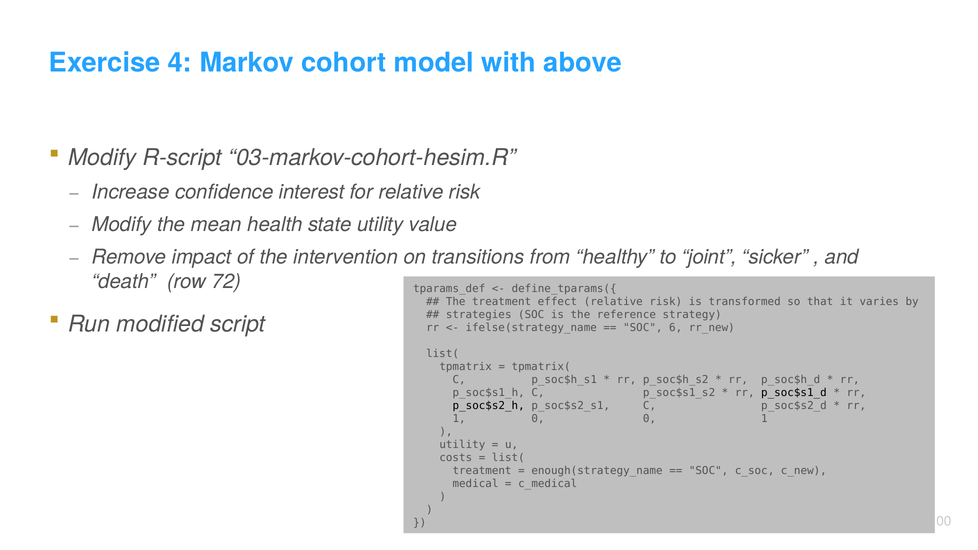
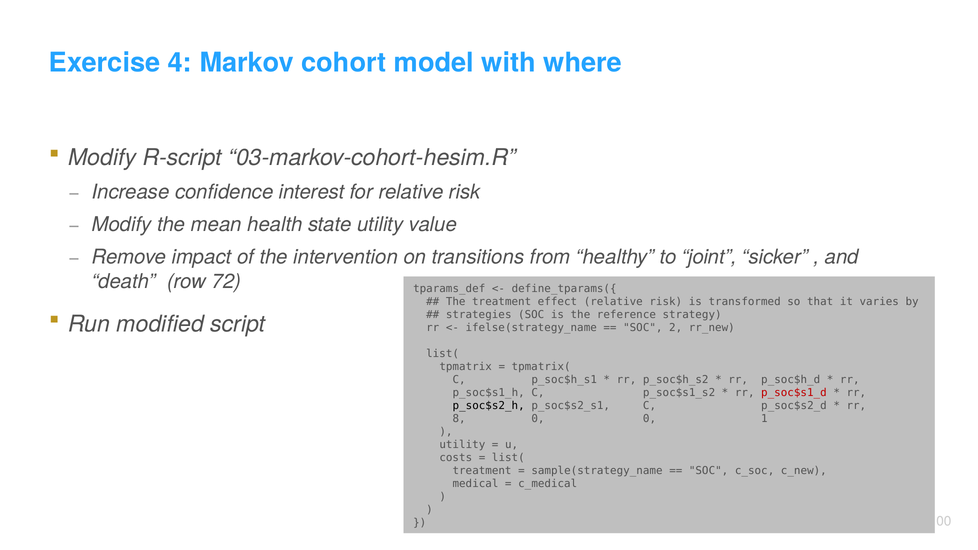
above: above -> where (583, 63)
6: 6 -> 2 (676, 328)
p_soc$s1_d colour: black -> red (794, 393)
1: 1 -> 8 (459, 419)
enough(strategy_name: enough(strategy_name -> sample(strategy_name (597, 471)
